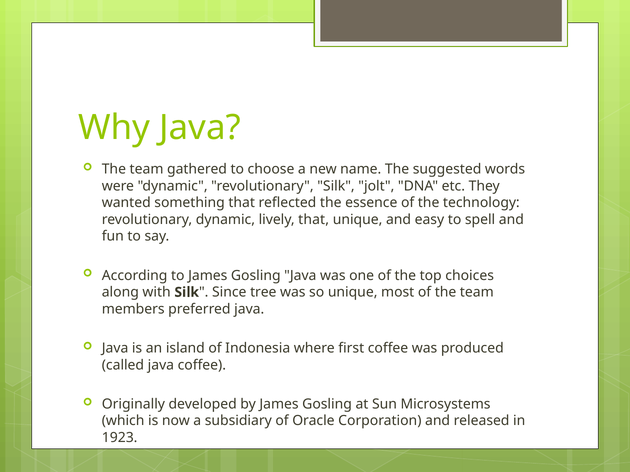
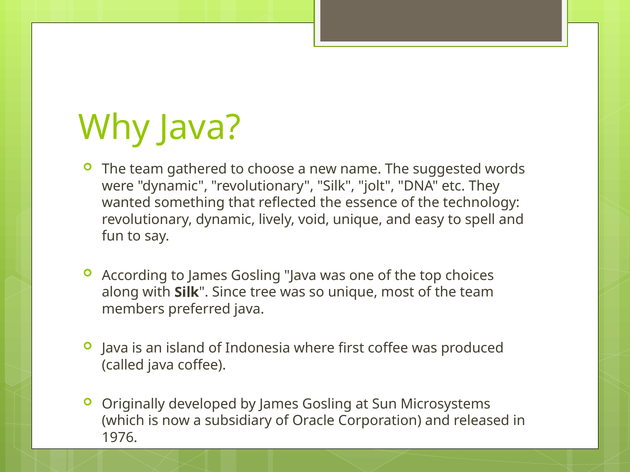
lively that: that -> void (314, 220)
1923: 1923 -> 1976 (120, 438)
